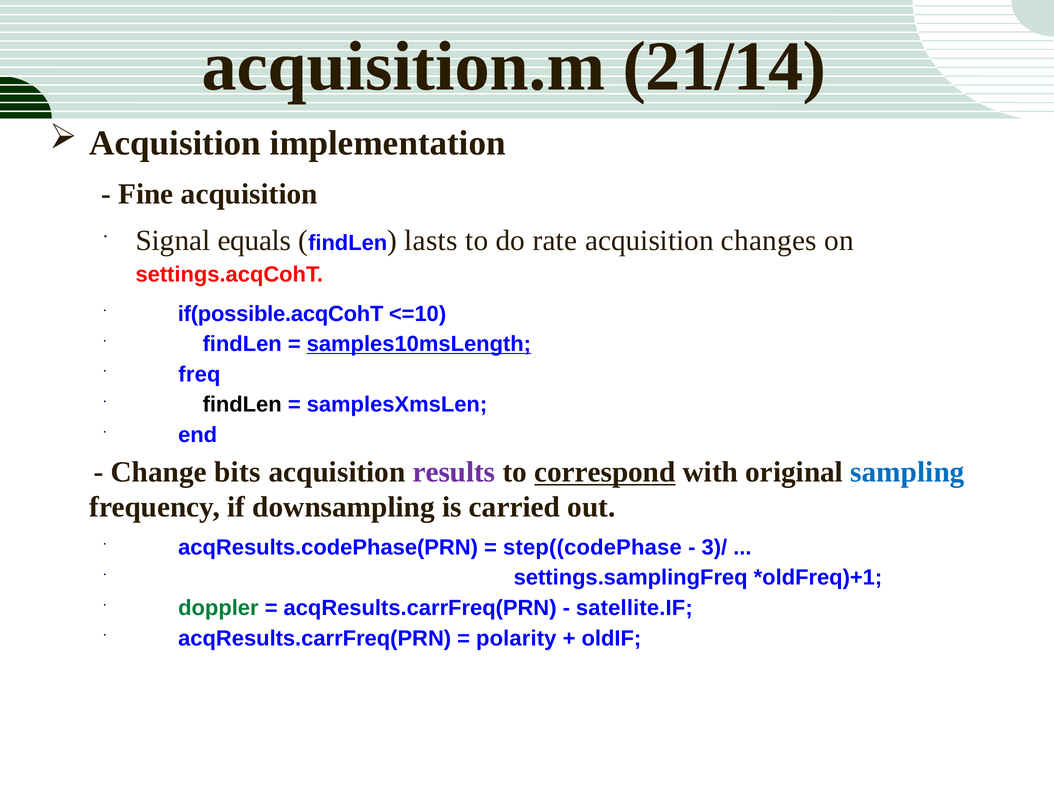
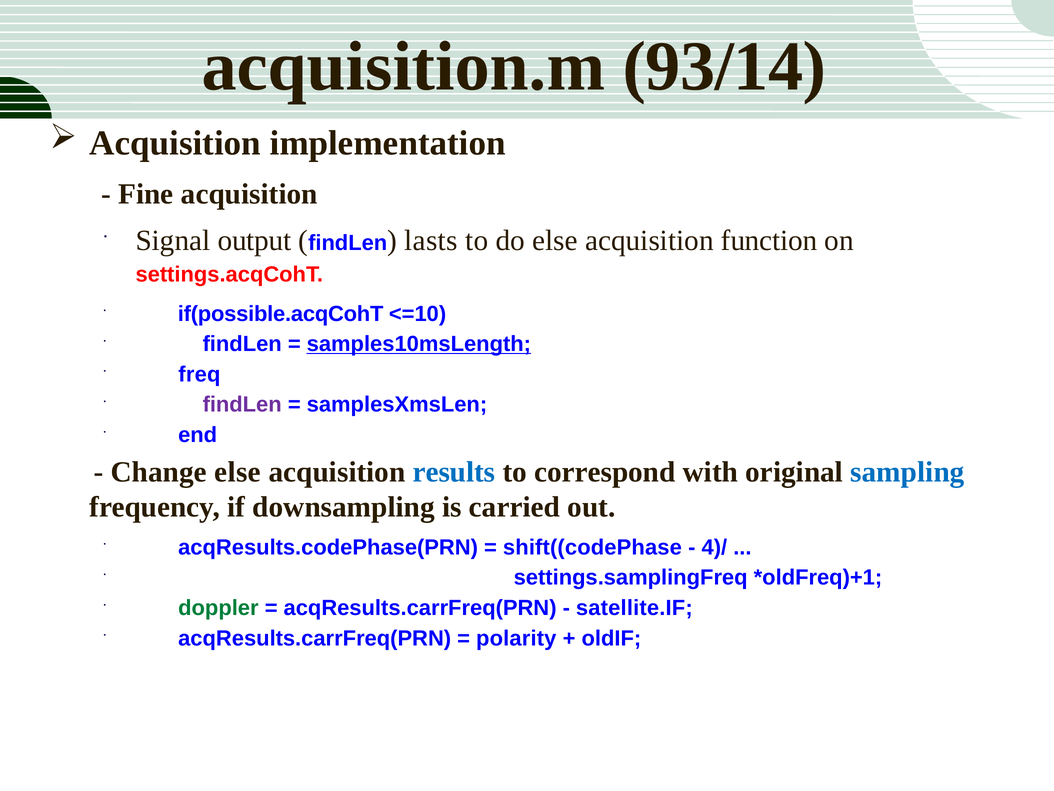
21/14: 21/14 -> 93/14 (724, 66)
equals: equals -> output (254, 240)
do rate: rate -> else (555, 240)
changes: changes -> function (769, 240)
findLen colour: black -> purple (242, 404)
Change bits: bits -> else (238, 472)
results colour: purple -> blue (454, 472)
correspond underline: present -> none (605, 472)
step((codePhase: step((codePhase -> shift((codePhase (592, 547)
3)/: 3)/ -> 4)/ (714, 547)
